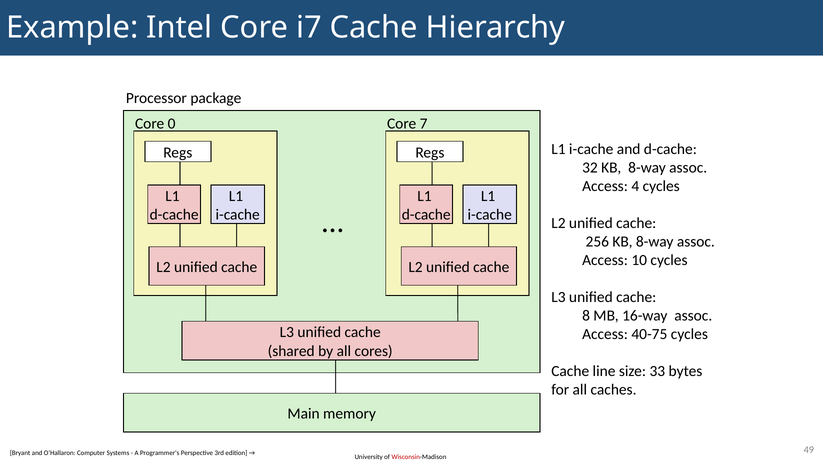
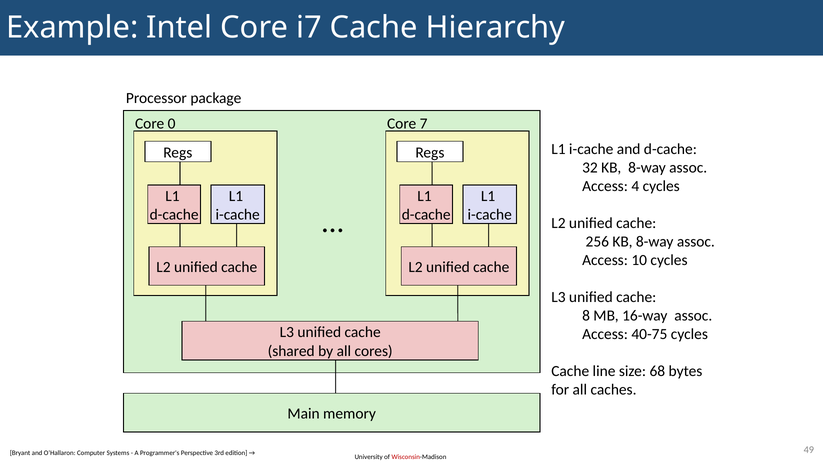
33: 33 -> 68 (657, 371)
